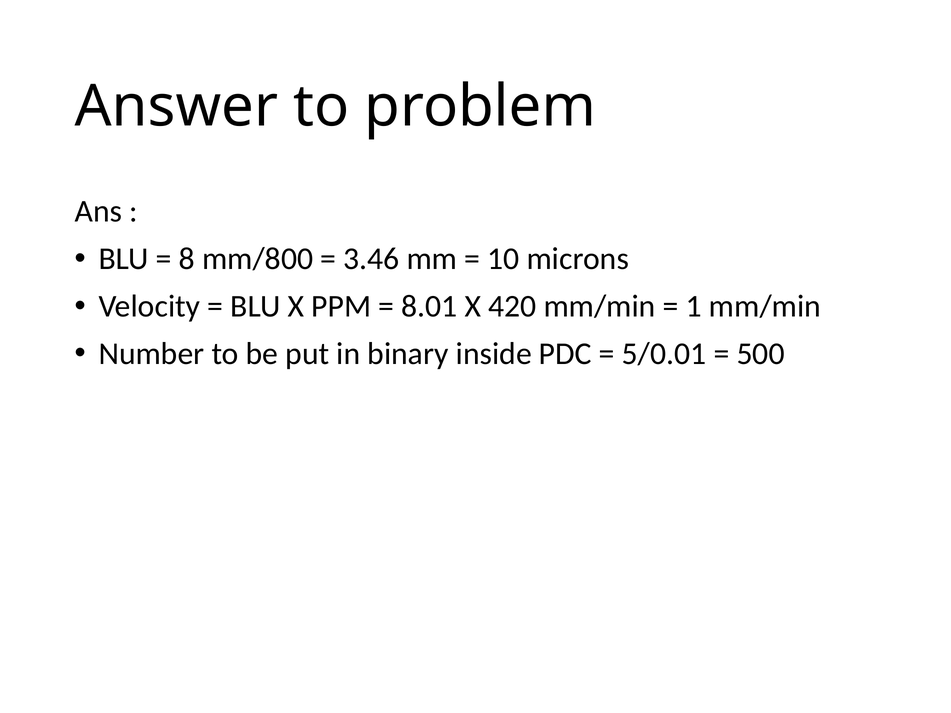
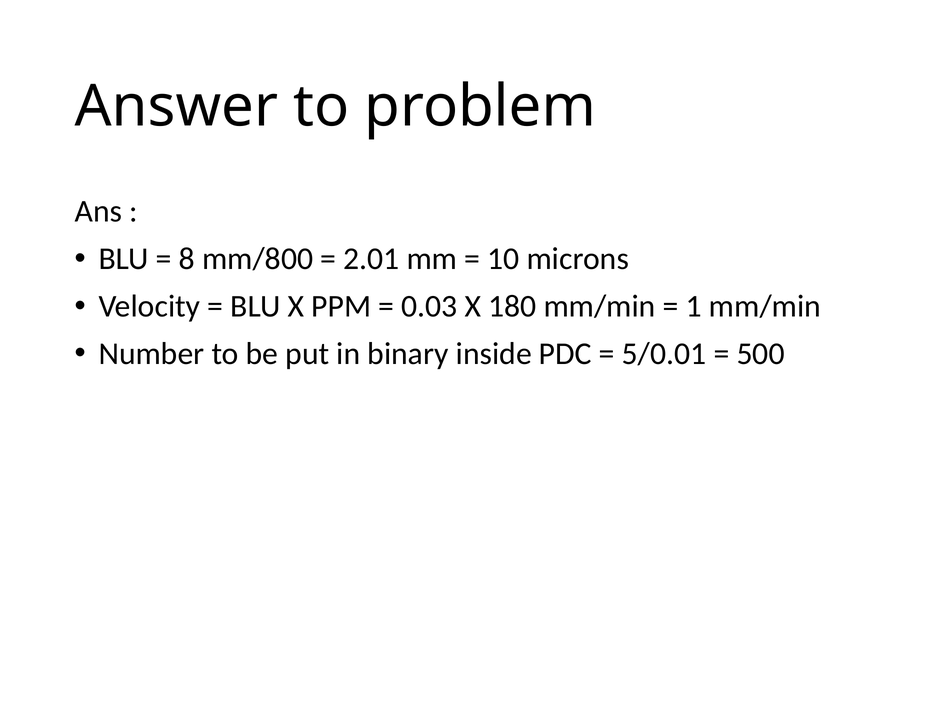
3.46: 3.46 -> 2.01 (371, 259)
8.01: 8.01 -> 0.03 (429, 306)
420: 420 -> 180 (512, 306)
